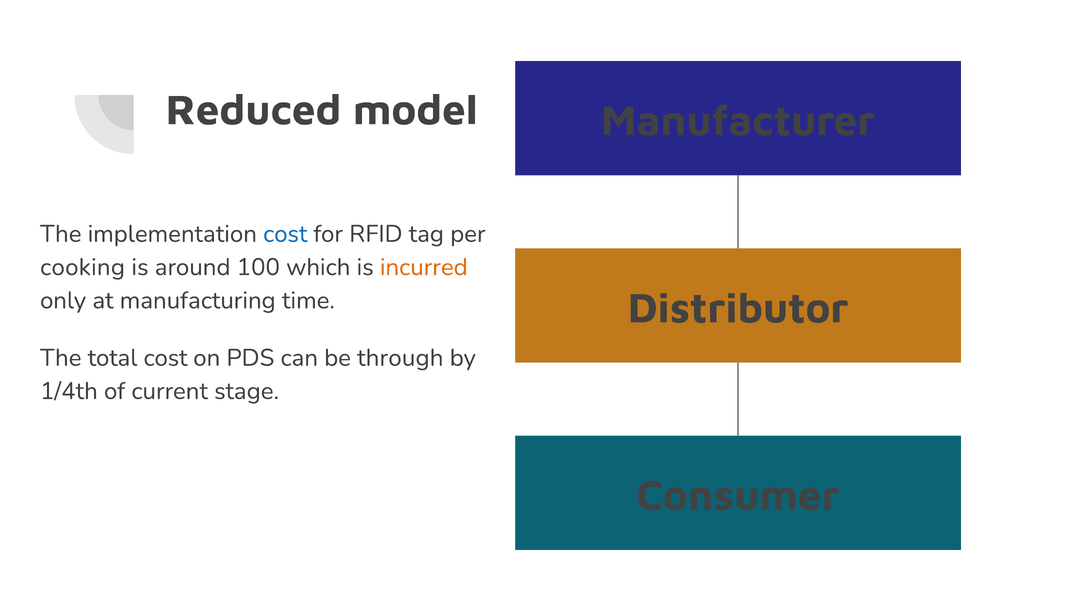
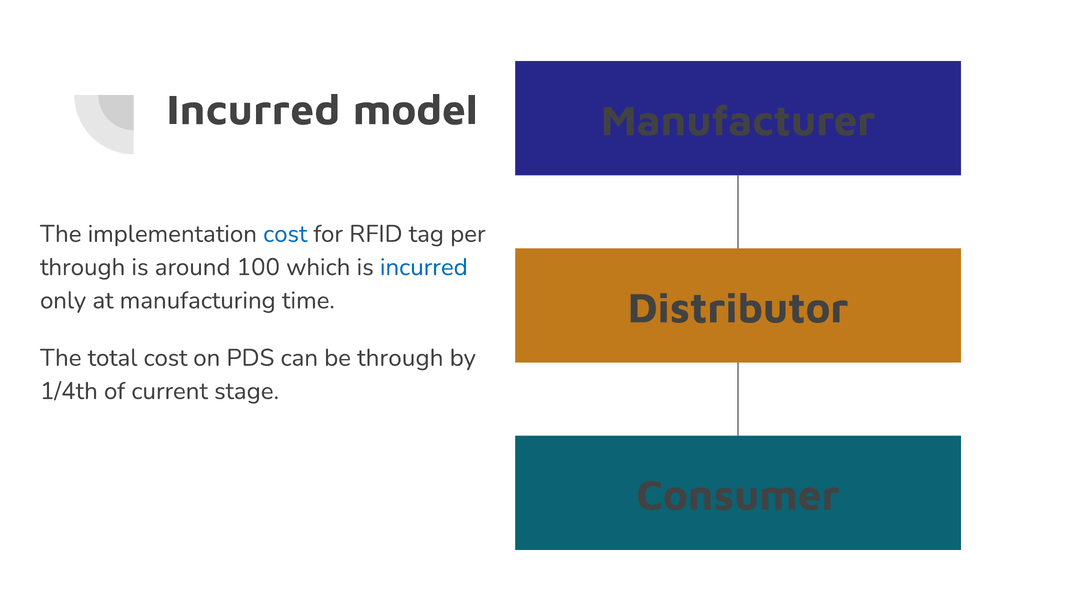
Reduced: Reduced -> Incurred (253, 110)
cooking: cooking -> through (83, 267)
incurred colour: orange -> blue (424, 267)
